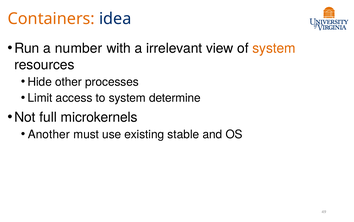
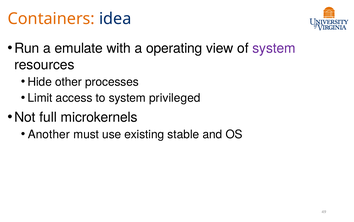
number: number -> emulate (79, 48)
irrelevant: irrelevant -> operating (174, 48)
system colour: orange -> purple (274, 48)
determine: determine -> privileged (175, 98)
